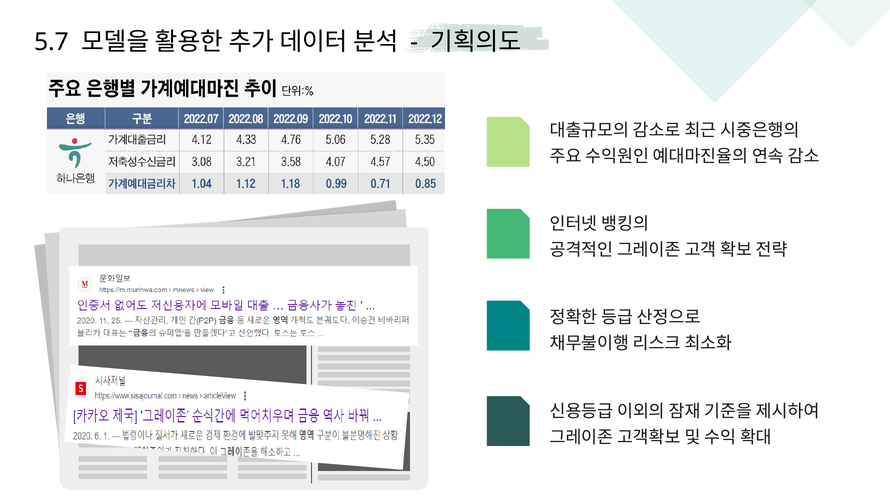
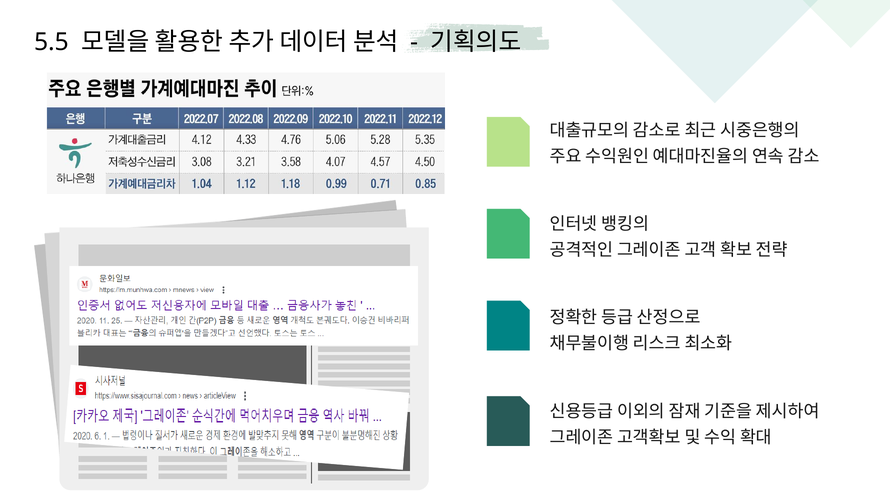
5.7: 5.7 -> 5.5 (52, 42)
